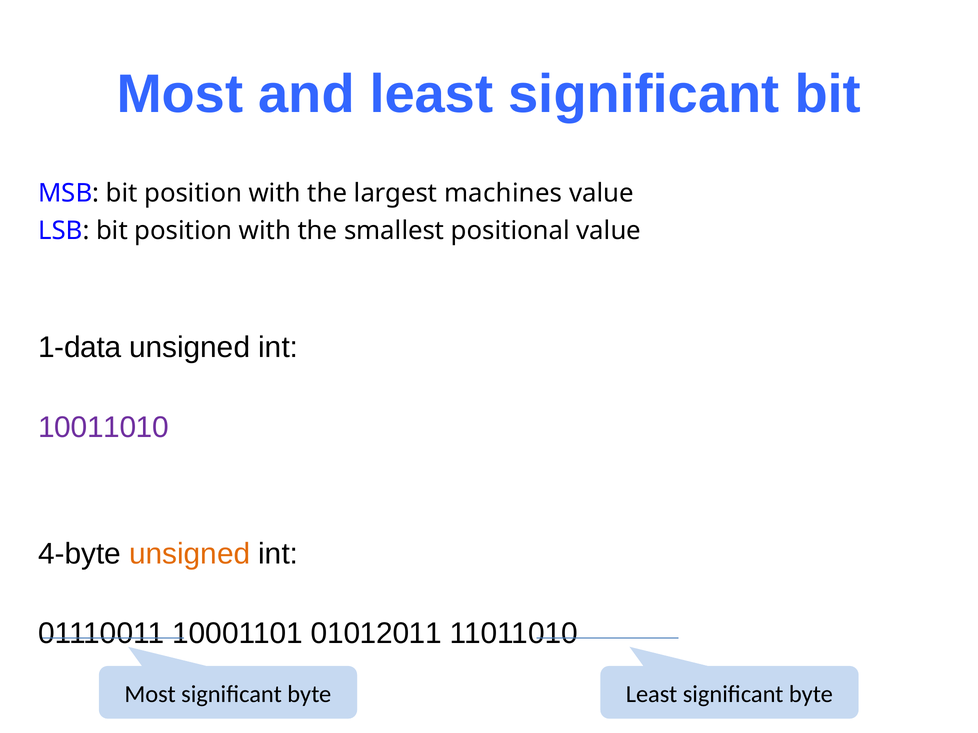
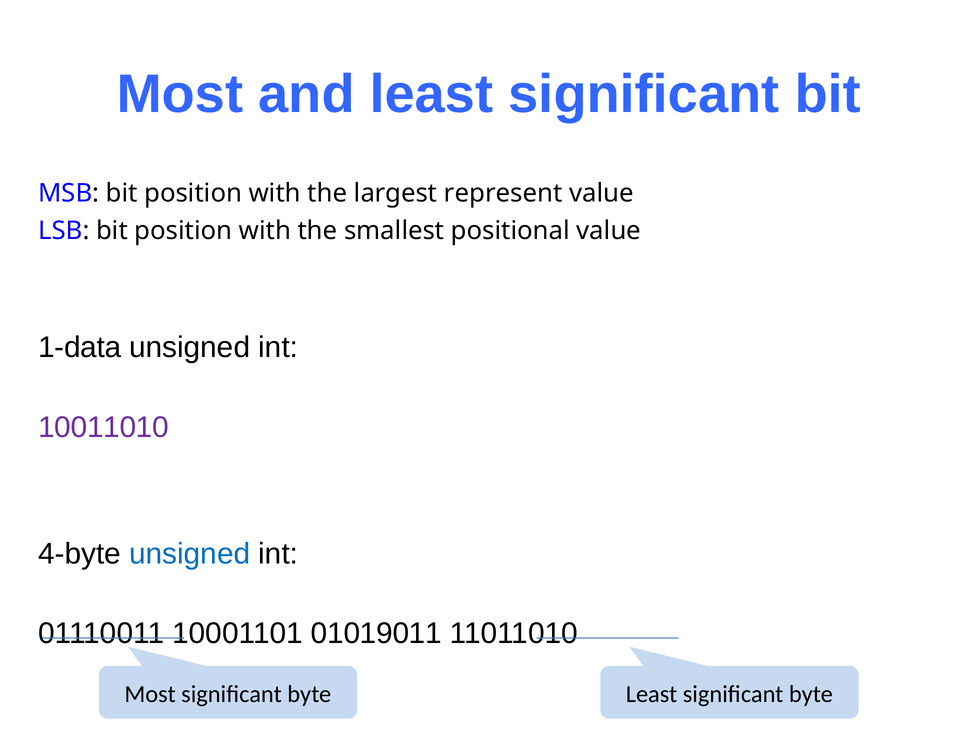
machines: machines -> represent (503, 193)
unsigned colour: orange -> blue (190, 554)
01012011: 01012011 -> 01019011 (376, 634)
